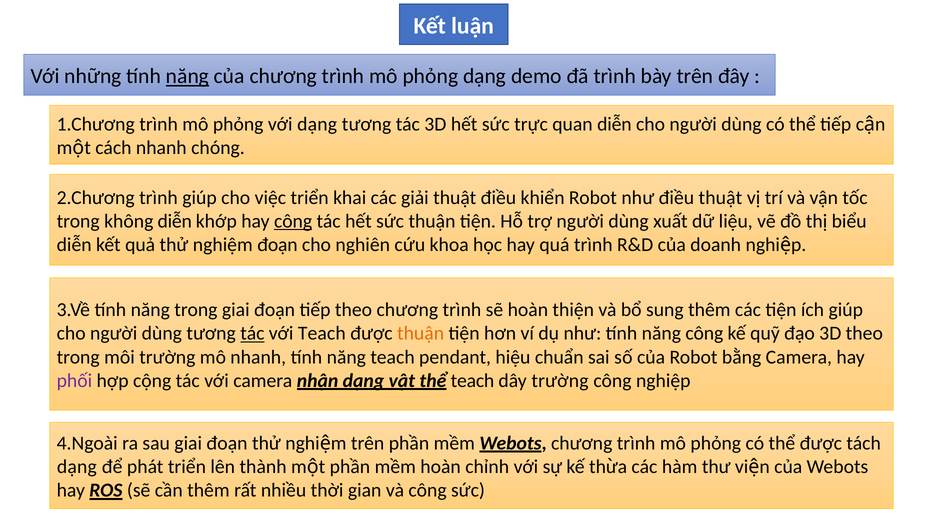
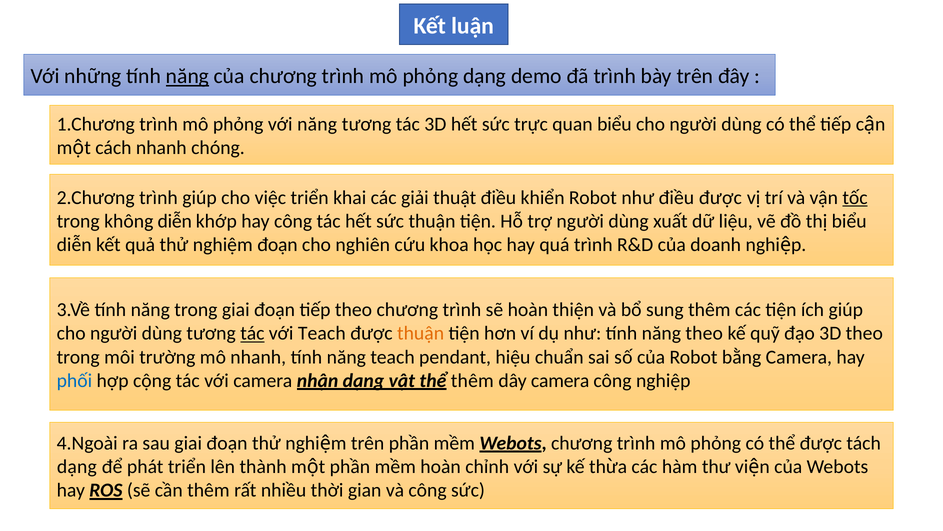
với dạng: dạng -> năng (317, 124)
quan diễn: diễn -> biểu (614, 124)
điều thuật: thuật -> được (720, 197)
tốc underline: none -> present (855, 197)
công underline: present -> none (293, 221)
năng công: công -> theo (704, 333)
phối colour: purple -> blue (74, 380)
thể teach: teach -> thêm (472, 380)
dây trường: trường -> camera (560, 380)
